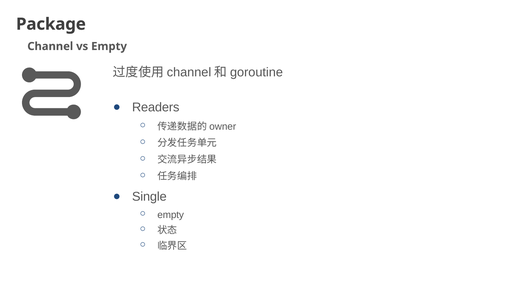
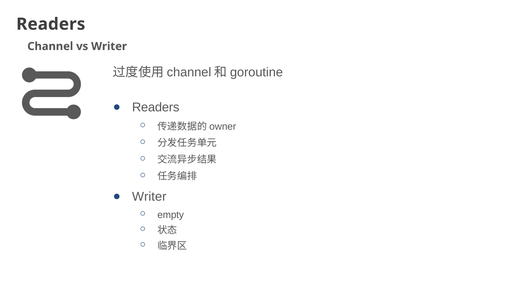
Package: Package -> Readers (51, 24)
vs Empty: Empty -> Writer (109, 46)
Single: Single -> Writer (149, 197)
